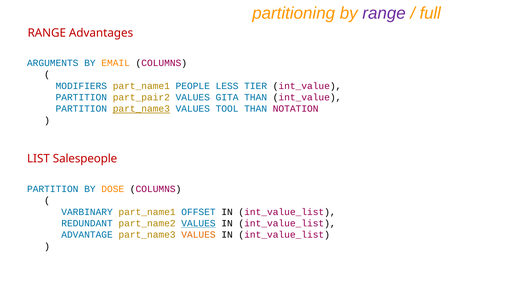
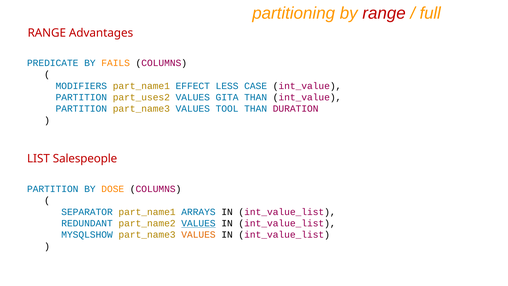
range colour: purple -> red (384, 13)
ARGUMENTS: ARGUMENTS -> PREDICATE (53, 63)
EMAIL: EMAIL -> FAILS (116, 63)
PEOPLE: PEOPLE -> EFFECT (193, 86)
TIER: TIER -> CASE (256, 86)
part_pair2: part_pair2 -> part_uses2 (141, 97)
part_name3 underline: present -> none (141, 109)
NOTATION: NOTATION -> DURATION (296, 109)
VARBINARY: VARBINARY -> SEPARATOR (87, 212)
OFFSET: OFFSET -> ARRAYS (198, 212)
ADVANTAGE: ADVANTAGE -> MYSQLSHOW (87, 235)
